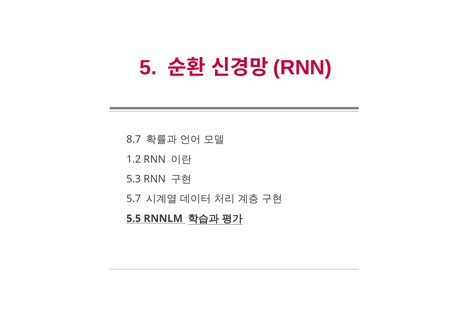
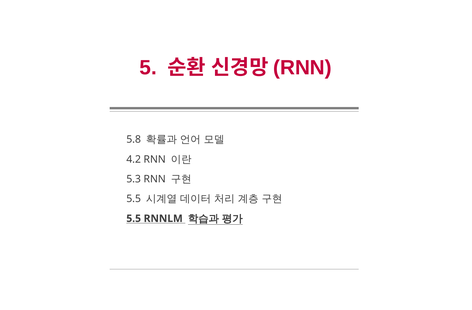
8.7: 8.7 -> 5.8 (134, 140)
1.2: 1.2 -> 4.2 (134, 159)
5.7: 5.7 -> 5.5 (134, 199)
